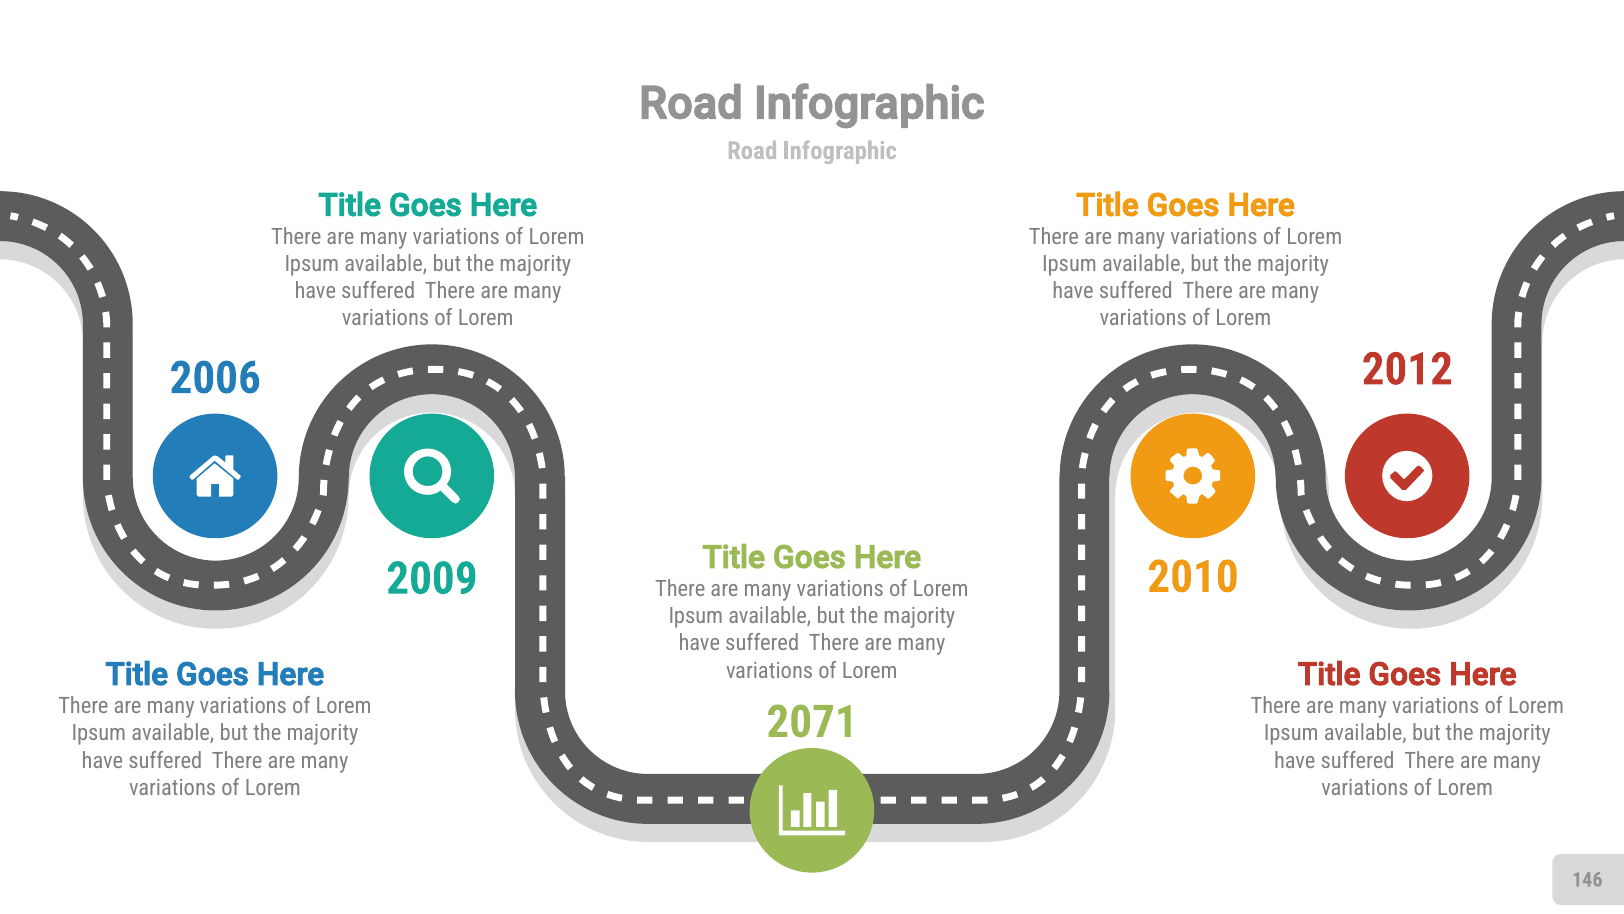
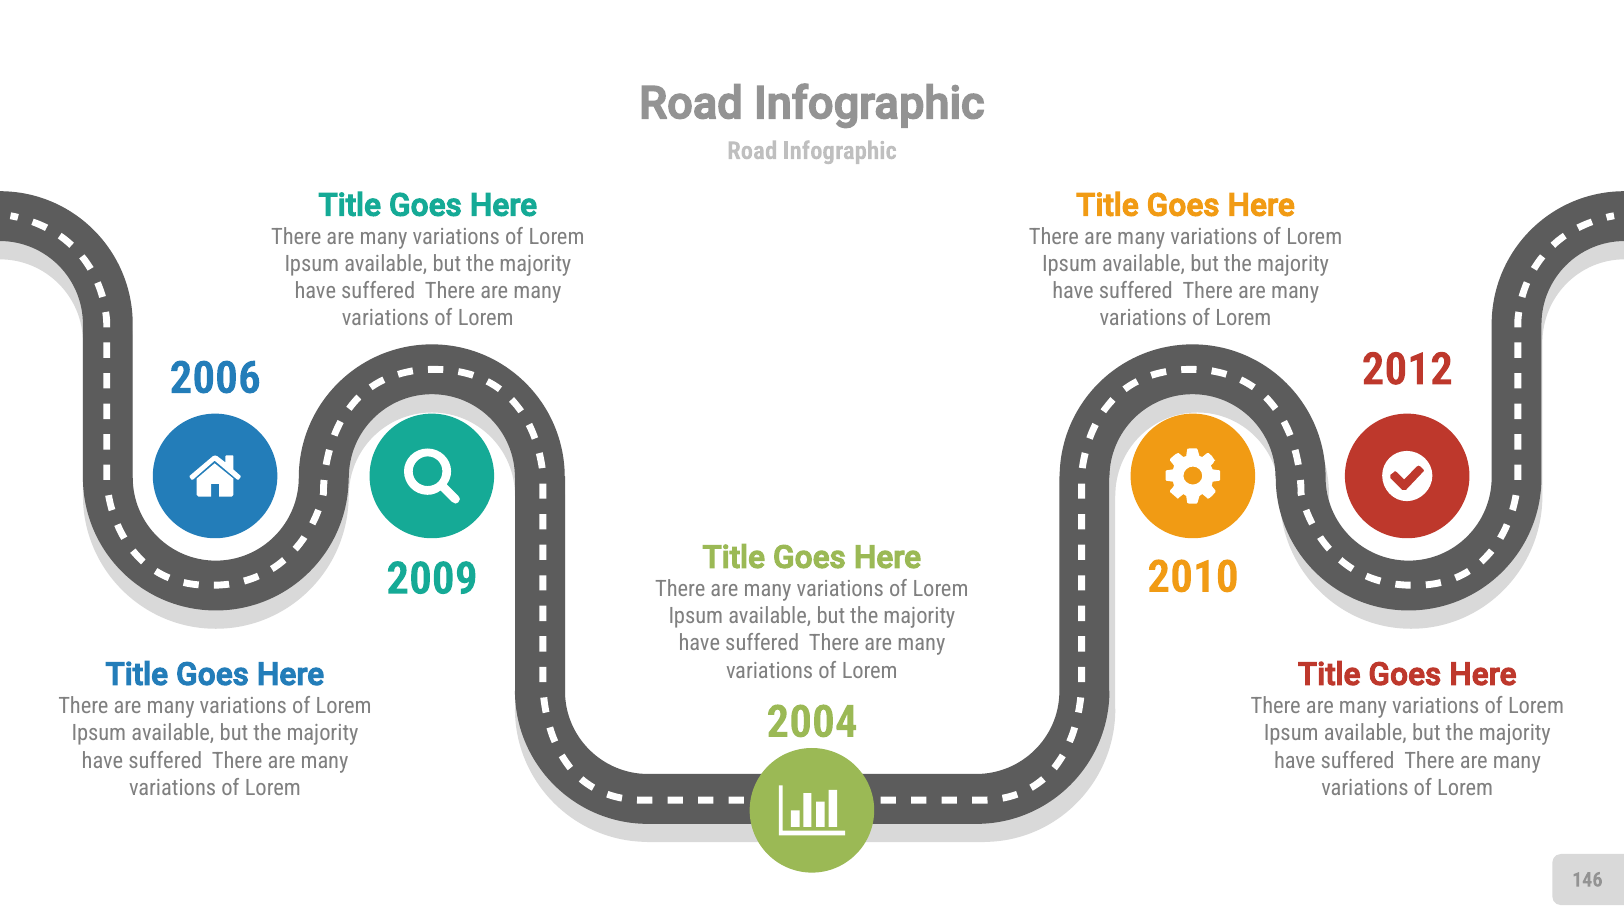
2071: 2071 -> 2004 (812, 722)
